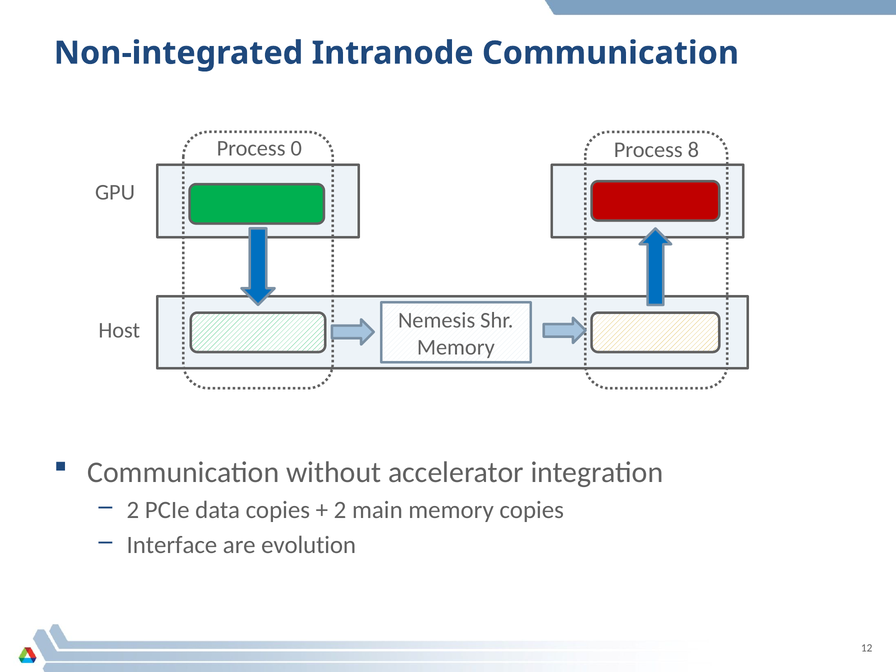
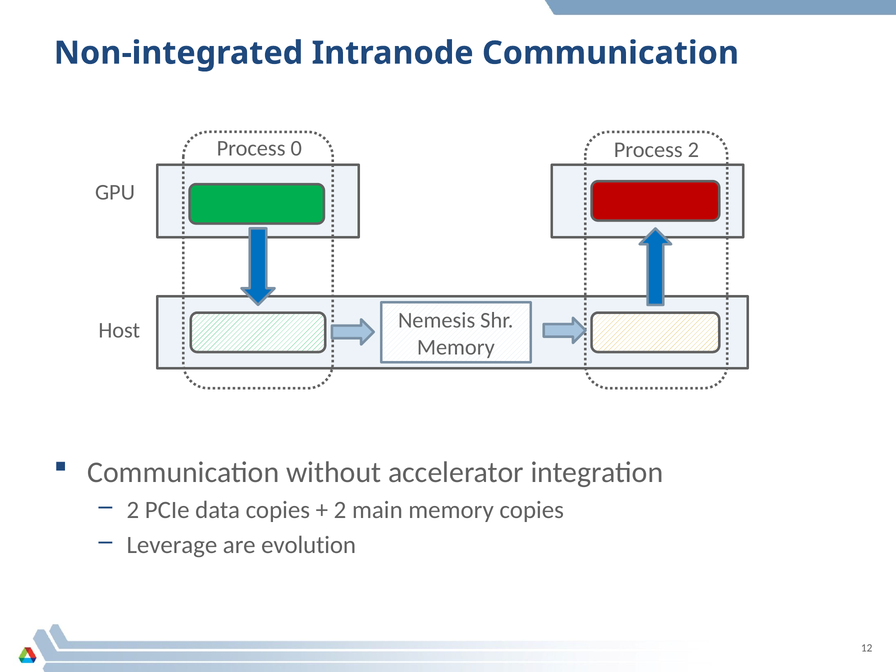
Process 8: 8 -> 2 (693, 150)
Interface: Interface -> Leverage (172, 545)
